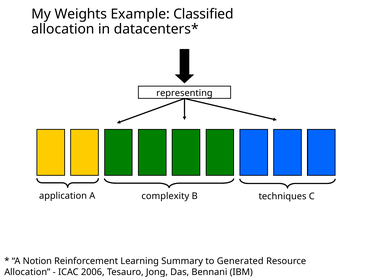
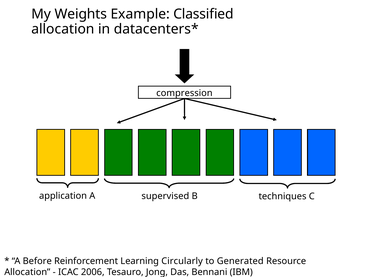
representing: representing -> compression (184, 93)
complexity: complexity -> supervised (165, 196)
Notion: Notion -> Before (37, 261)
Summary: Summary -> Circularly (182, 261)
